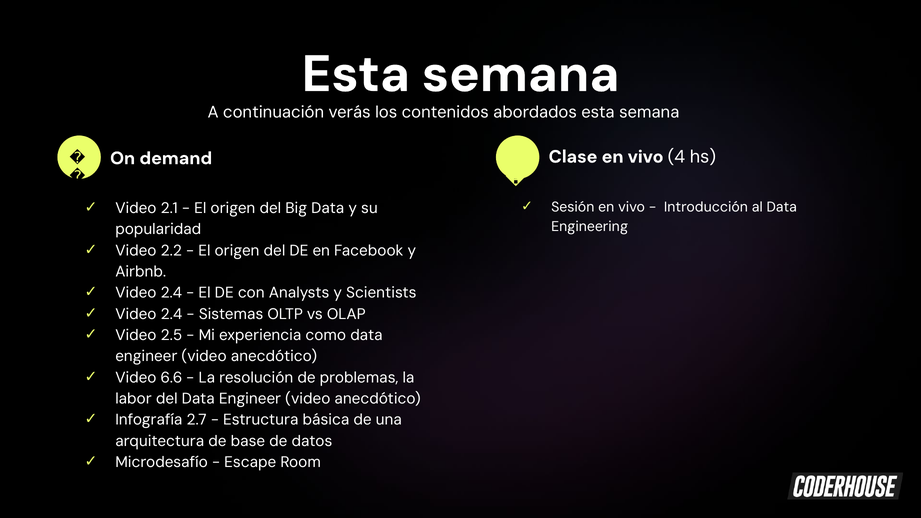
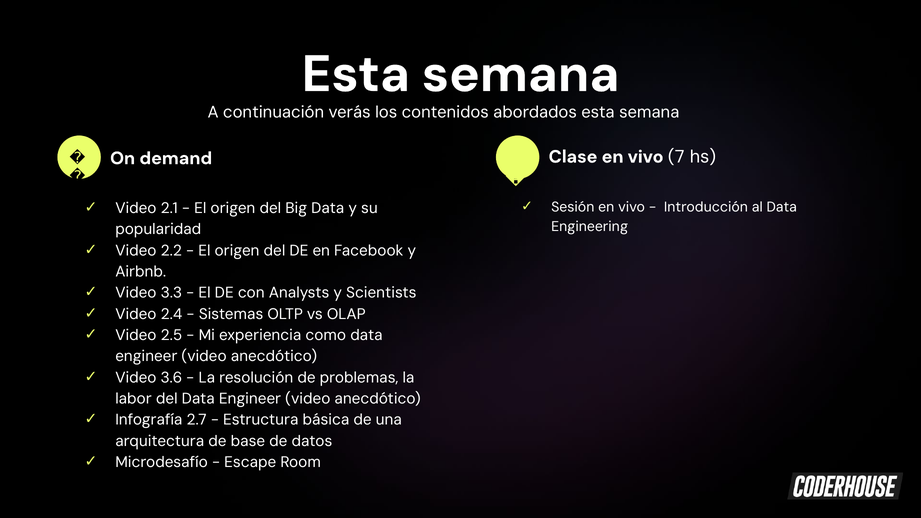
4: 4 -> 7 (676, 157)
2.4: 2.4 -> 3.3 (171, 293)
6.6: 6.6 -> 3.6 (171, 378)
